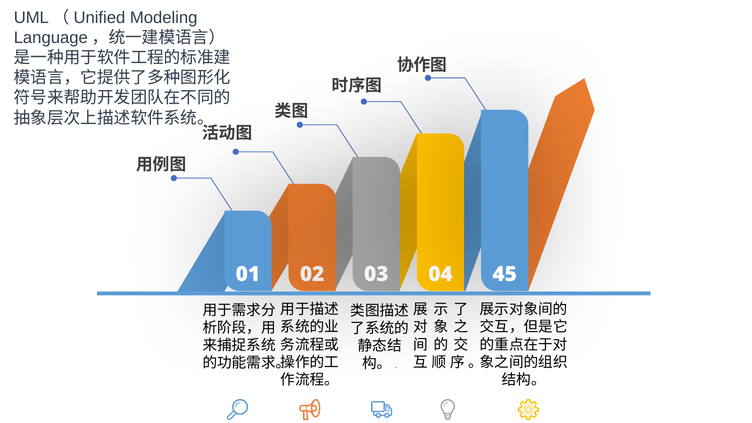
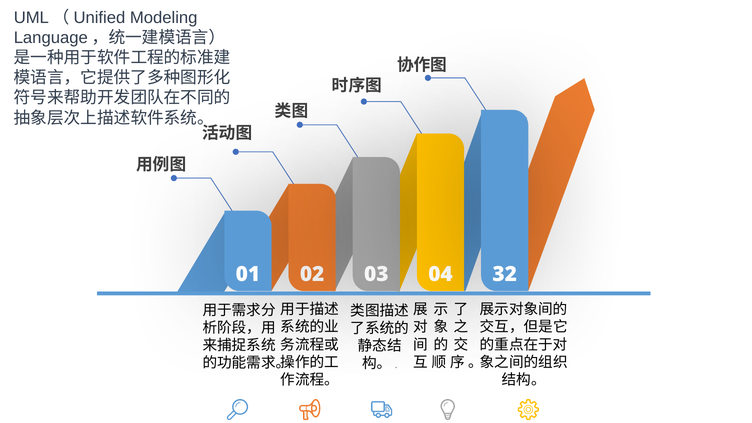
45: 45 -> 32 (505, 275)
